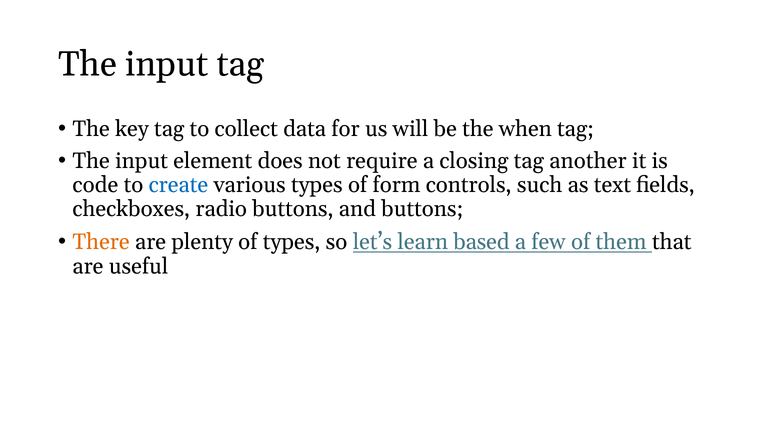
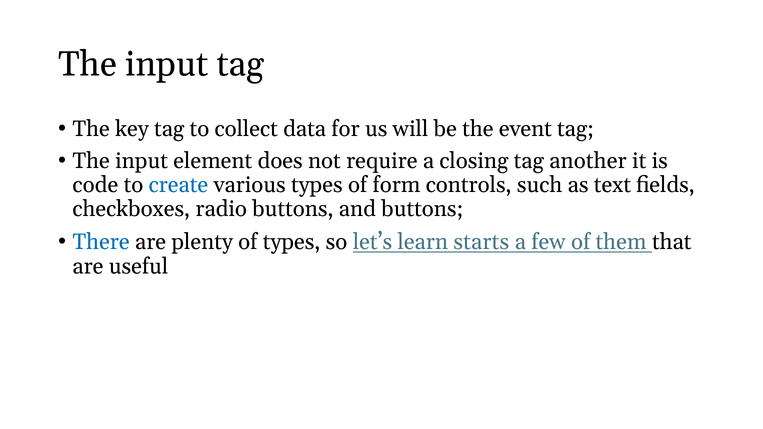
when: when -> event (525, 129)
There colour: orange -> blue (101, 242)
based: based -> starts (481, 242)
